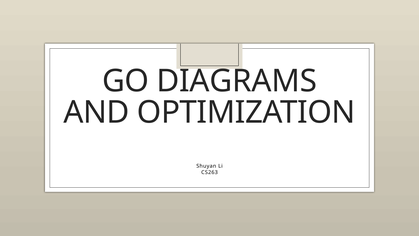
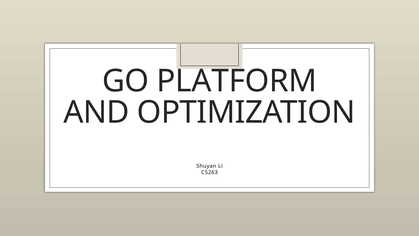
DIAGRAMS: DIAGRAMS -> PLATFORM (237, 81)
